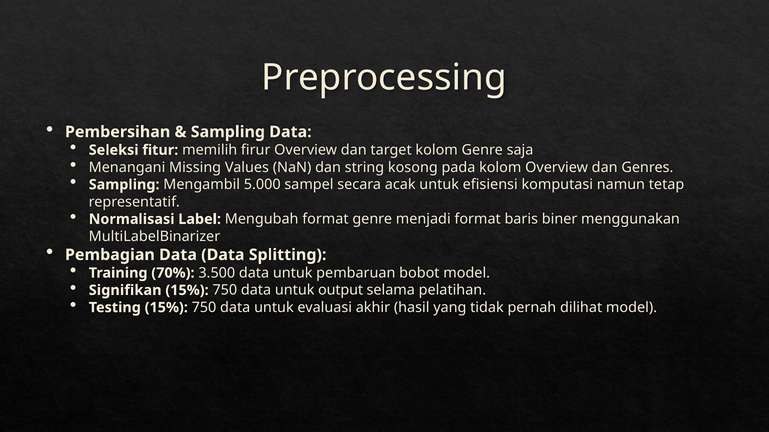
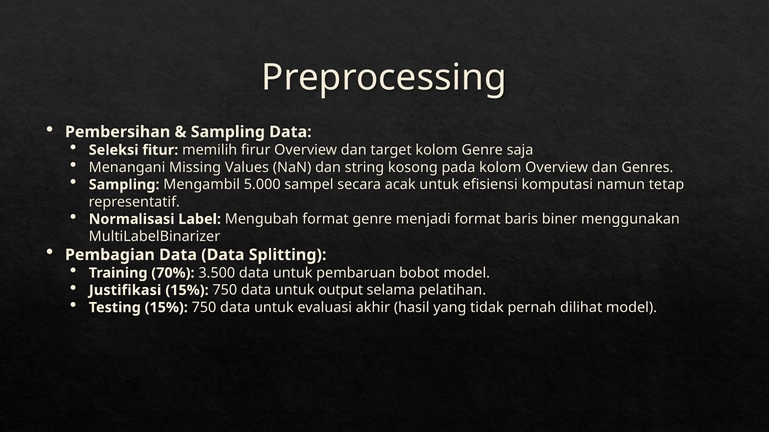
Signifikan: Signifikan -> Justifikasi (125, 291)
